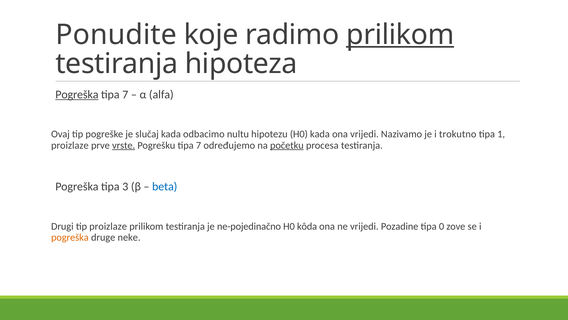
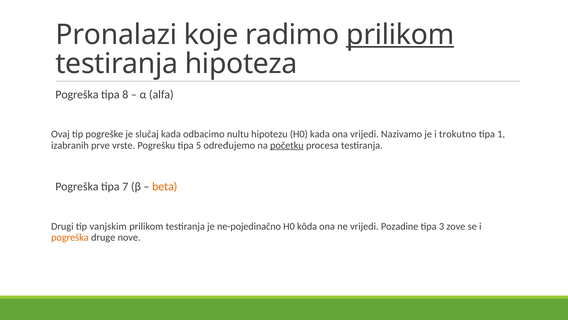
Ponudite: Ponudite -> Pronalazi (116, 35)
Pogreška underline: present -> none (77, 94)
7: 7 -> 8 (125, 94)
proizlaze: proizlaze -> izabranih (70, 145)
vrste underline: present -> none (124, 145)
Pogrešku tipa 7: 7 -> 5 (199, 145)
3: 3 -> 7 (125, 186)
beta colour: blue -> orange (165, 186)
tip proizlaze: proizlaze -> vanjskim (108, 226)
0: 0 -> 3 (442, 226)
neke: neke -> nove (129, 237)
